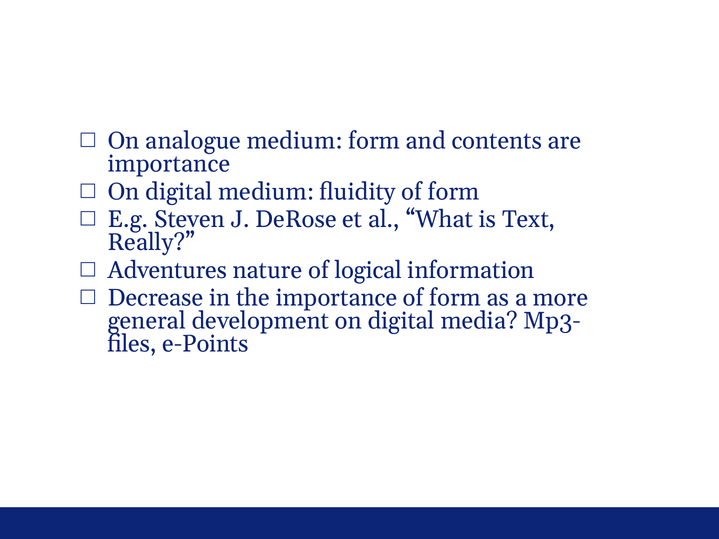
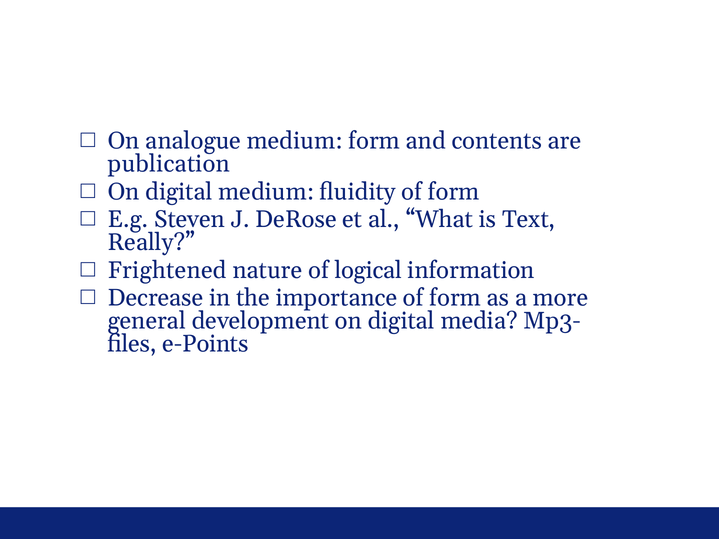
importance: importance -> publication (169, 164)
Adventures: Adventures -> Frightened (167, 270)
